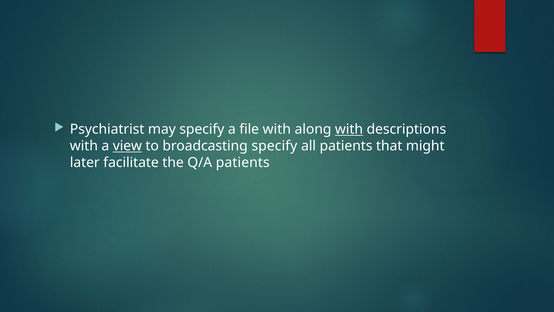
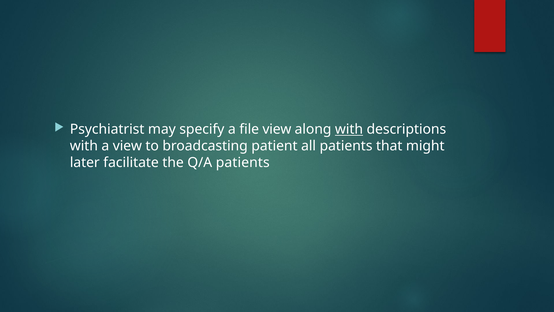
file with: with -> view (277, 129)
view underline: present -> none (127, 146)
broadcasting specify: specify -> patient (274, 146)
